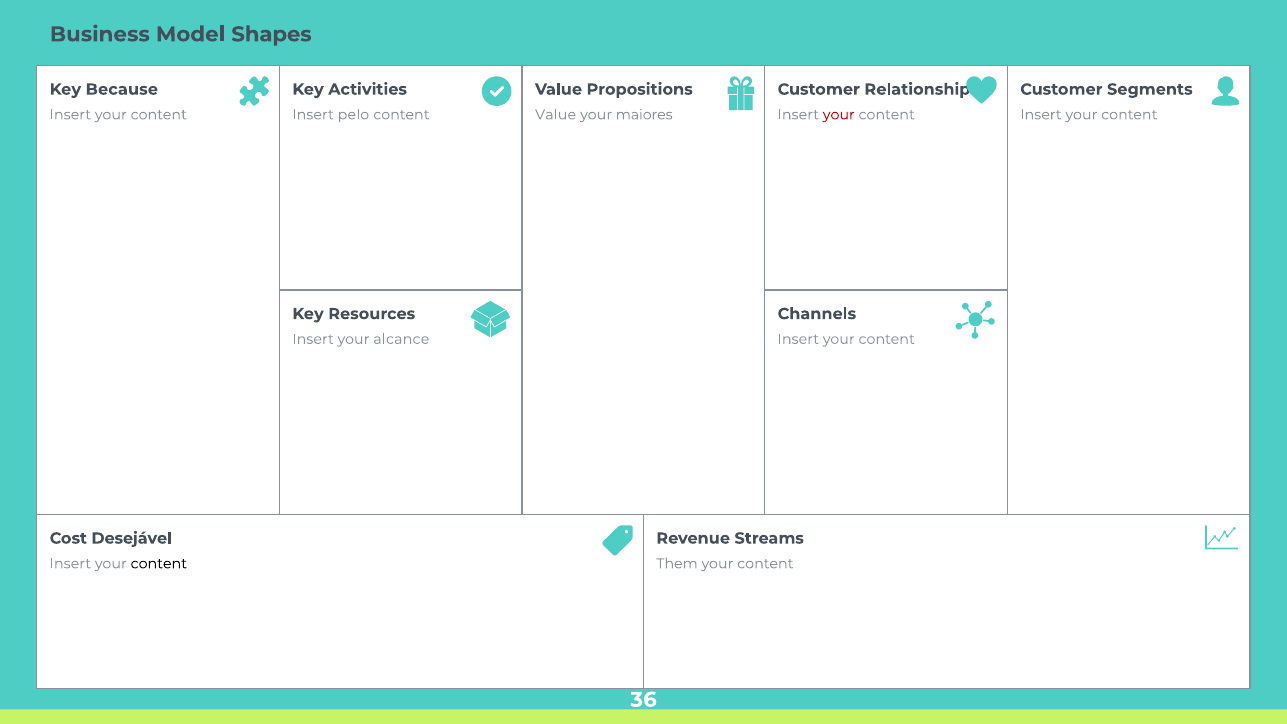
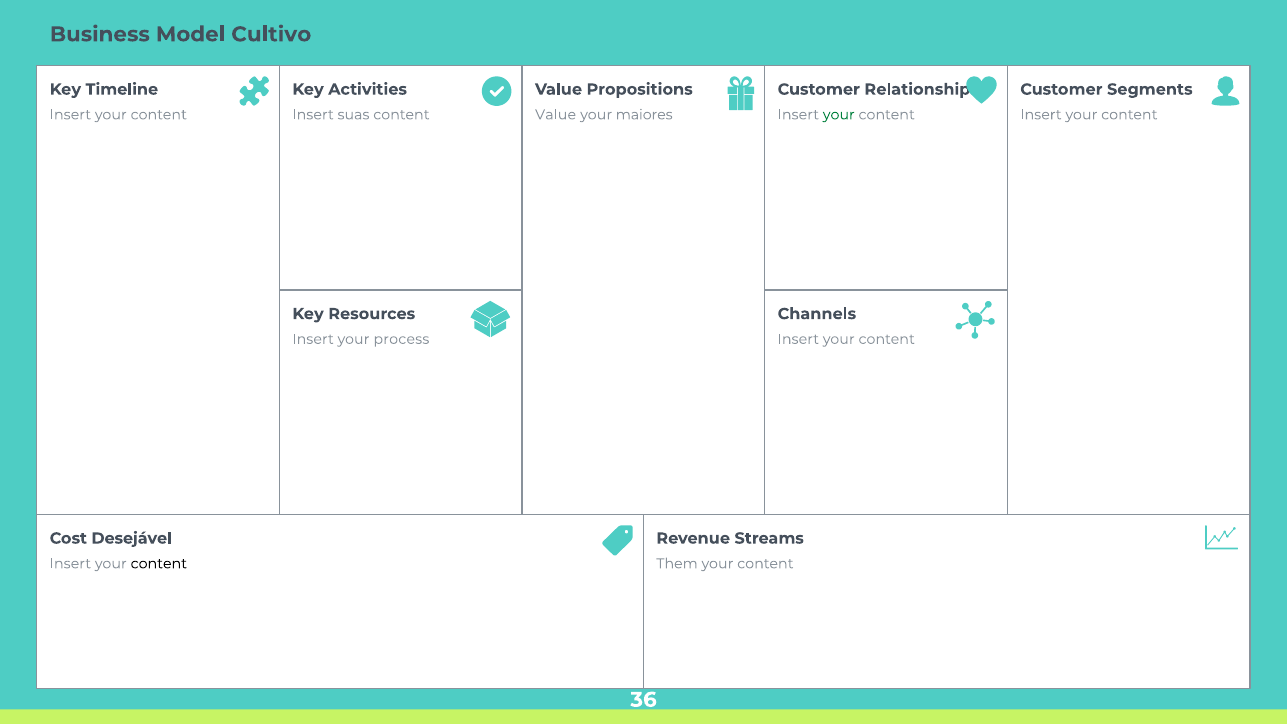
Shapes: Shapes -> Cultivo (271, 34)
Because: Because -> Timeline (122, 89)
pelo: pelo -> suas (353, 115)
your colour: red -> green (839, 115)
alcance: alcance -> process (401, 339)
